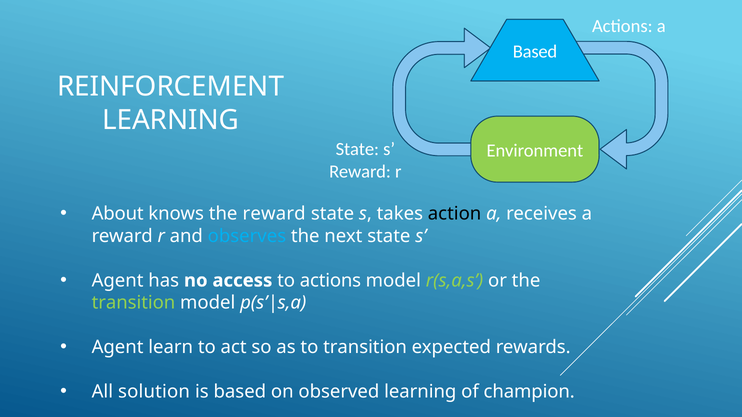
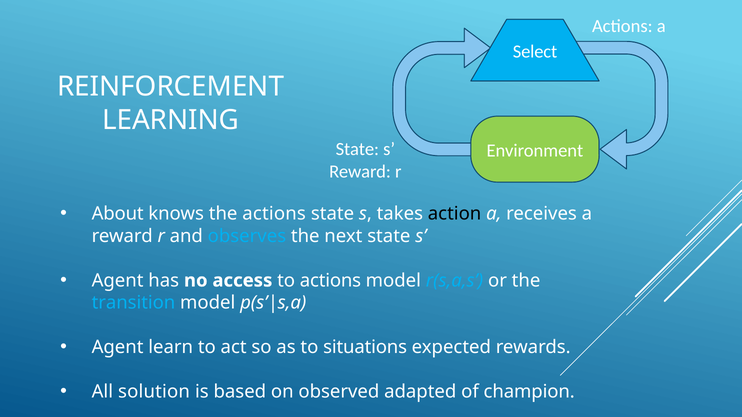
Based: Based -> Select (535, 52)
the reward: reward -> actions (274, 214)
r(s,a,s colour: light green -> light blue (455, 281)
transition colour: light green -> light blue (133, 303)
to transition: transition -> situations (365, 347)
observed learning: learning -> adapted (420, 392)
